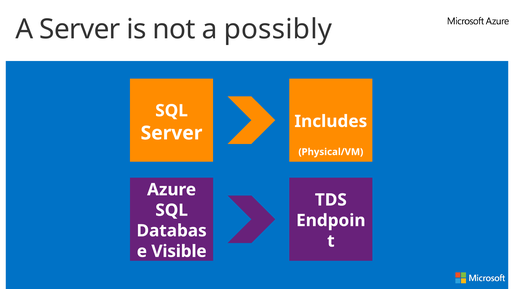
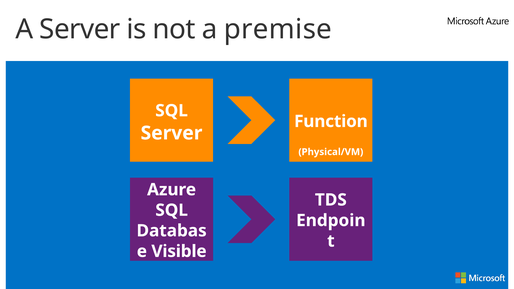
possibly: possibly -> premise (278, 29)
Includes: Includes -> Function (331, 121)
